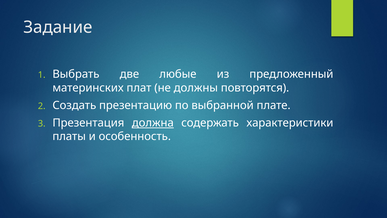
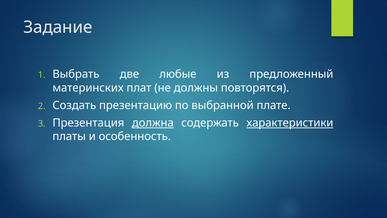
характеристики underline: none -> present (290, 123)
